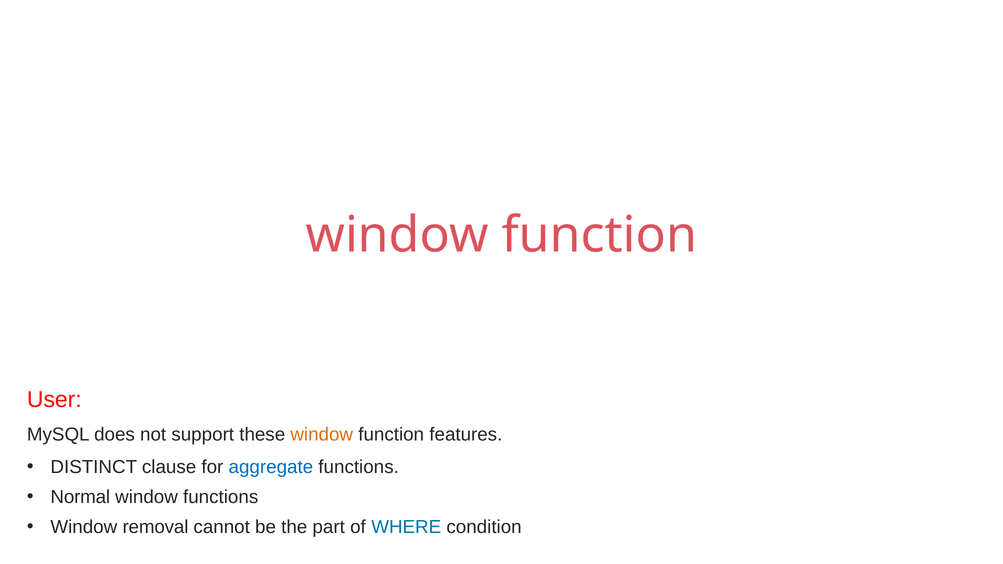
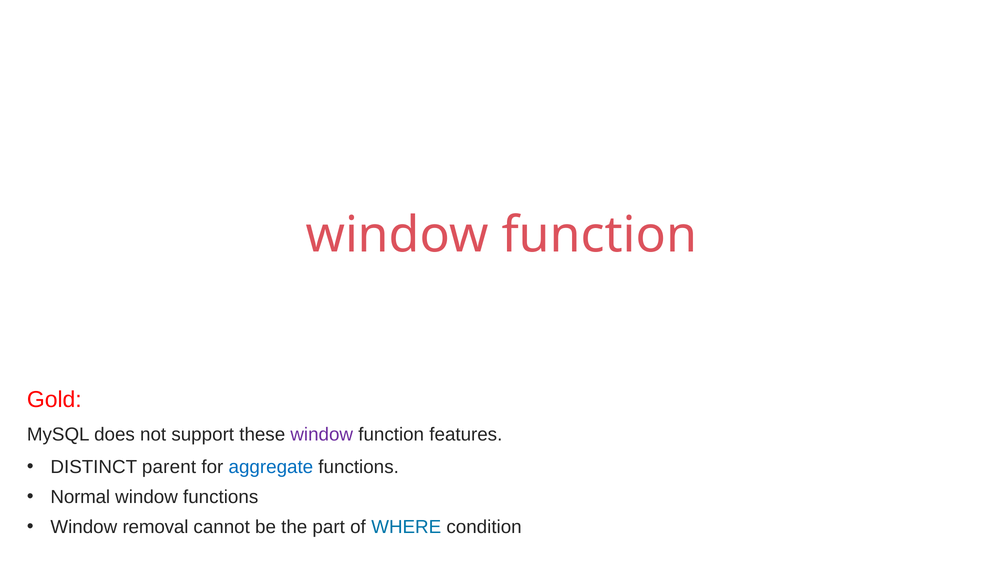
User: User -> Gold (54, 400)
window colour: orange -> purple (322, 435)
clause: clause -> parent (169, 467)
